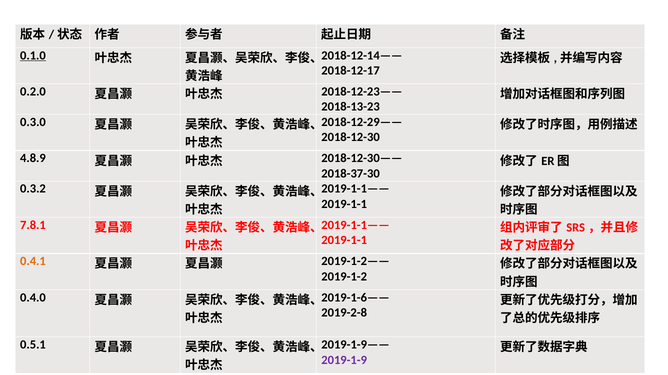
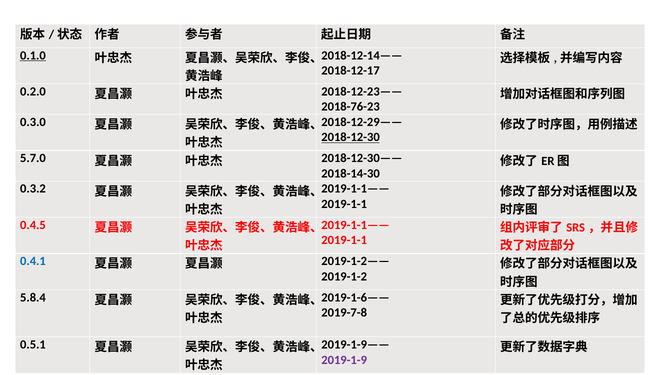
2018-13-23: 2018-13-23 -> 2018-76-23 (351, 107)
2018-12-30 underline: none -> present (351, 138)
4.8.9: 4.8.9 -> 5.7.0 (33, 159)
2018-37-30: 2018-37-30 -> 2018-14-30 (351, 174)
7.8.1: 7.8.1 -> 0.4.5 (33, 225)
0.4.1 colour: orange -> blue (33, 262)
0.4.0: 0.4.0 -> 5.8.4 (33, 298)
2019-2-8: 2019-2-8 -> 2019-7-8 (344, 313)
